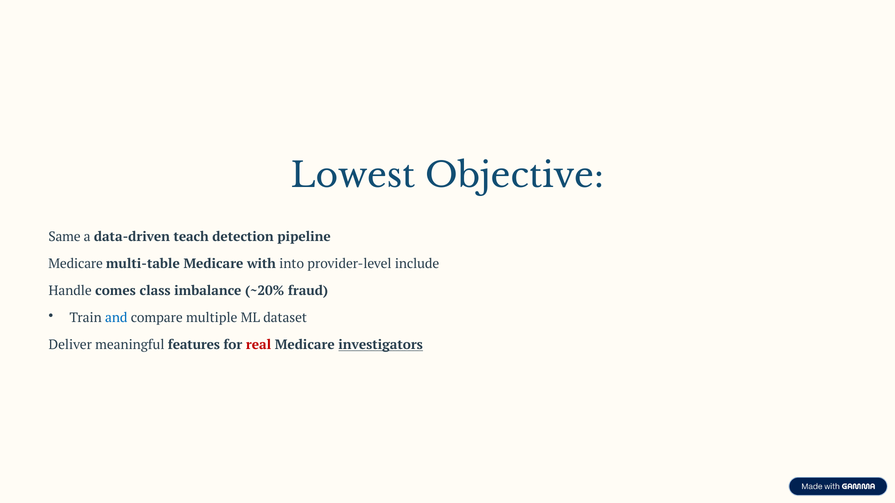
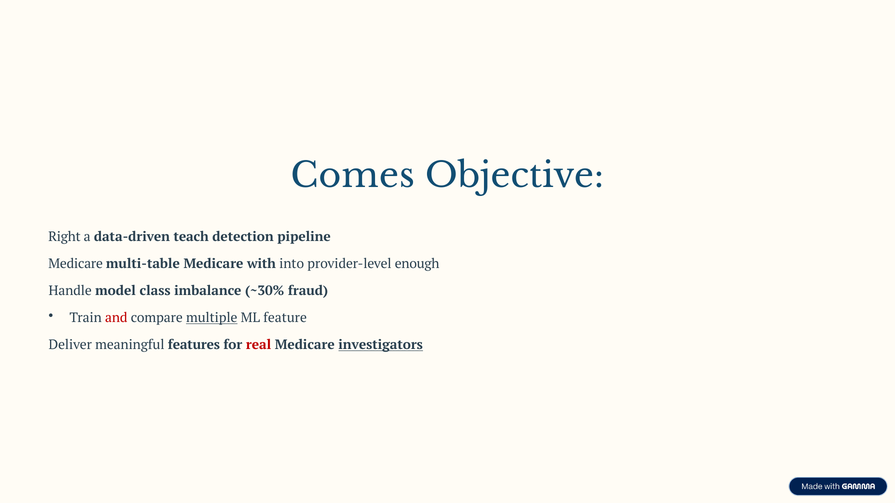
Lowest: Lowest -> Comes (353, 176)
Same: Same -> Right (65, 237)
include: include -> enough (417, 264)
comes: comes -> model (116, 291)
~20%: ~20% -> ~30% (265, 291)
and colour: blue -> red (116, 318)
multiple underline: none -> present (212, 318)
dataset: dataset -> feature (285, 318)
